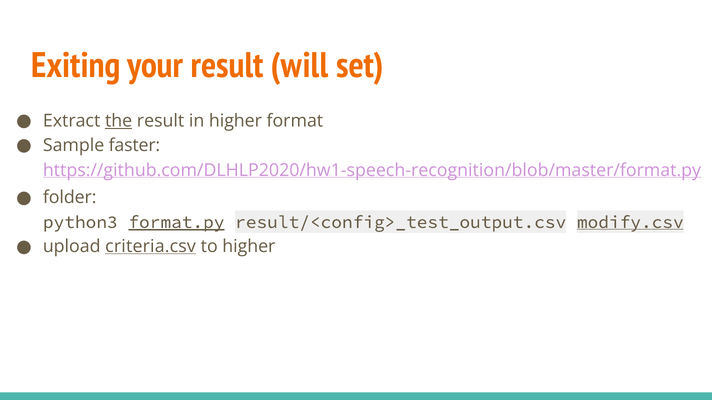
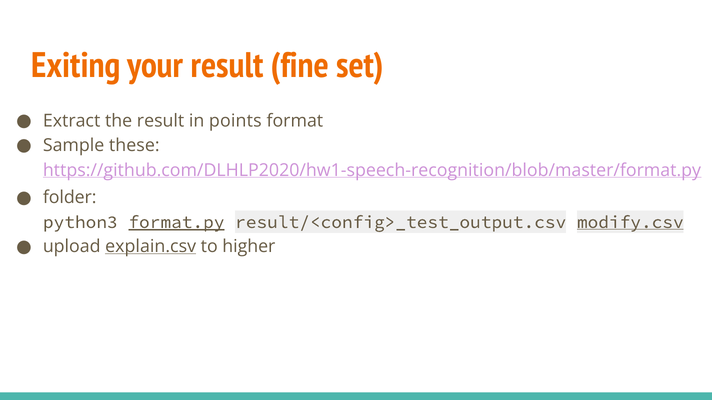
will: will -> fine (300, 66)
the underline: present -> none (119, 121)
in higher: higher -> points (235, 121)
faster: faster -> these (134, 145)
criteria.csv: criteria.csv -> explain.csv (151, 247)
